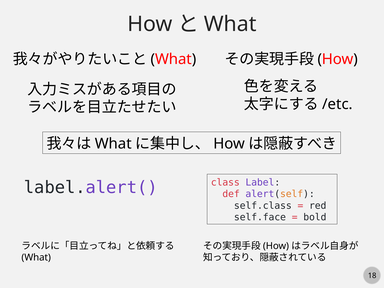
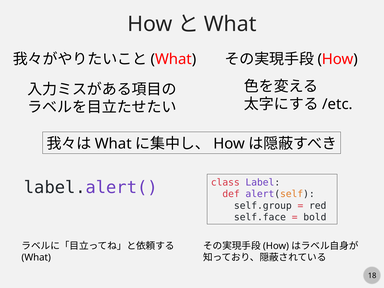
self.class: self.class -> self.group (263, 206)
